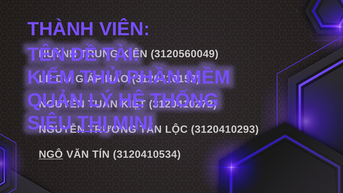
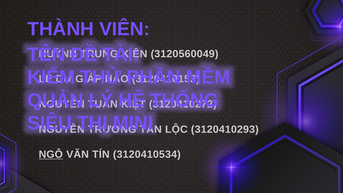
THỊ underline: present -> none (92, 123)
